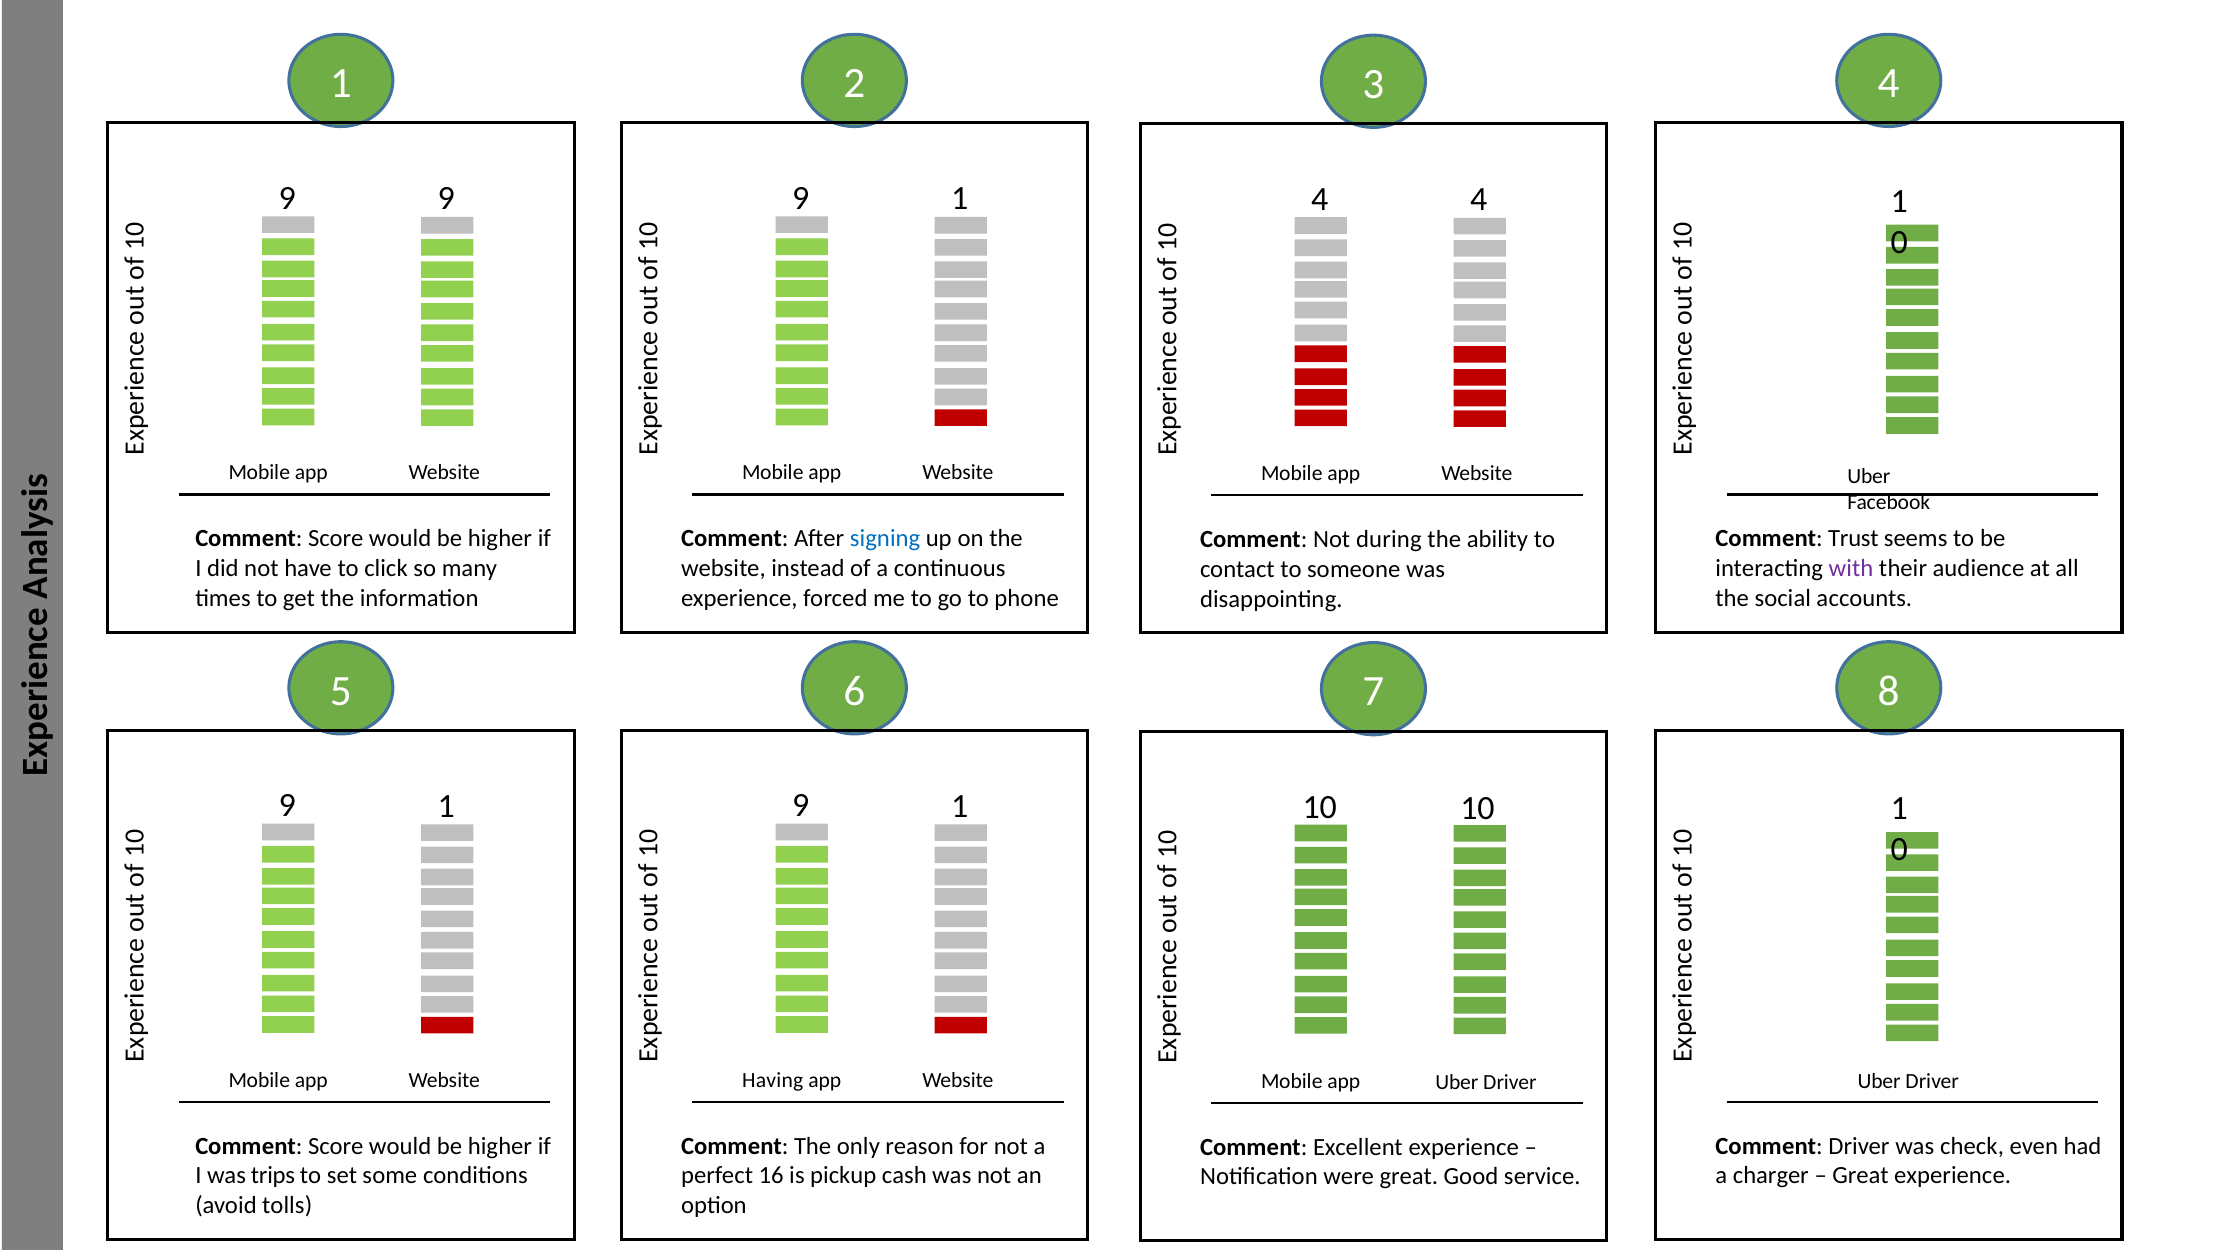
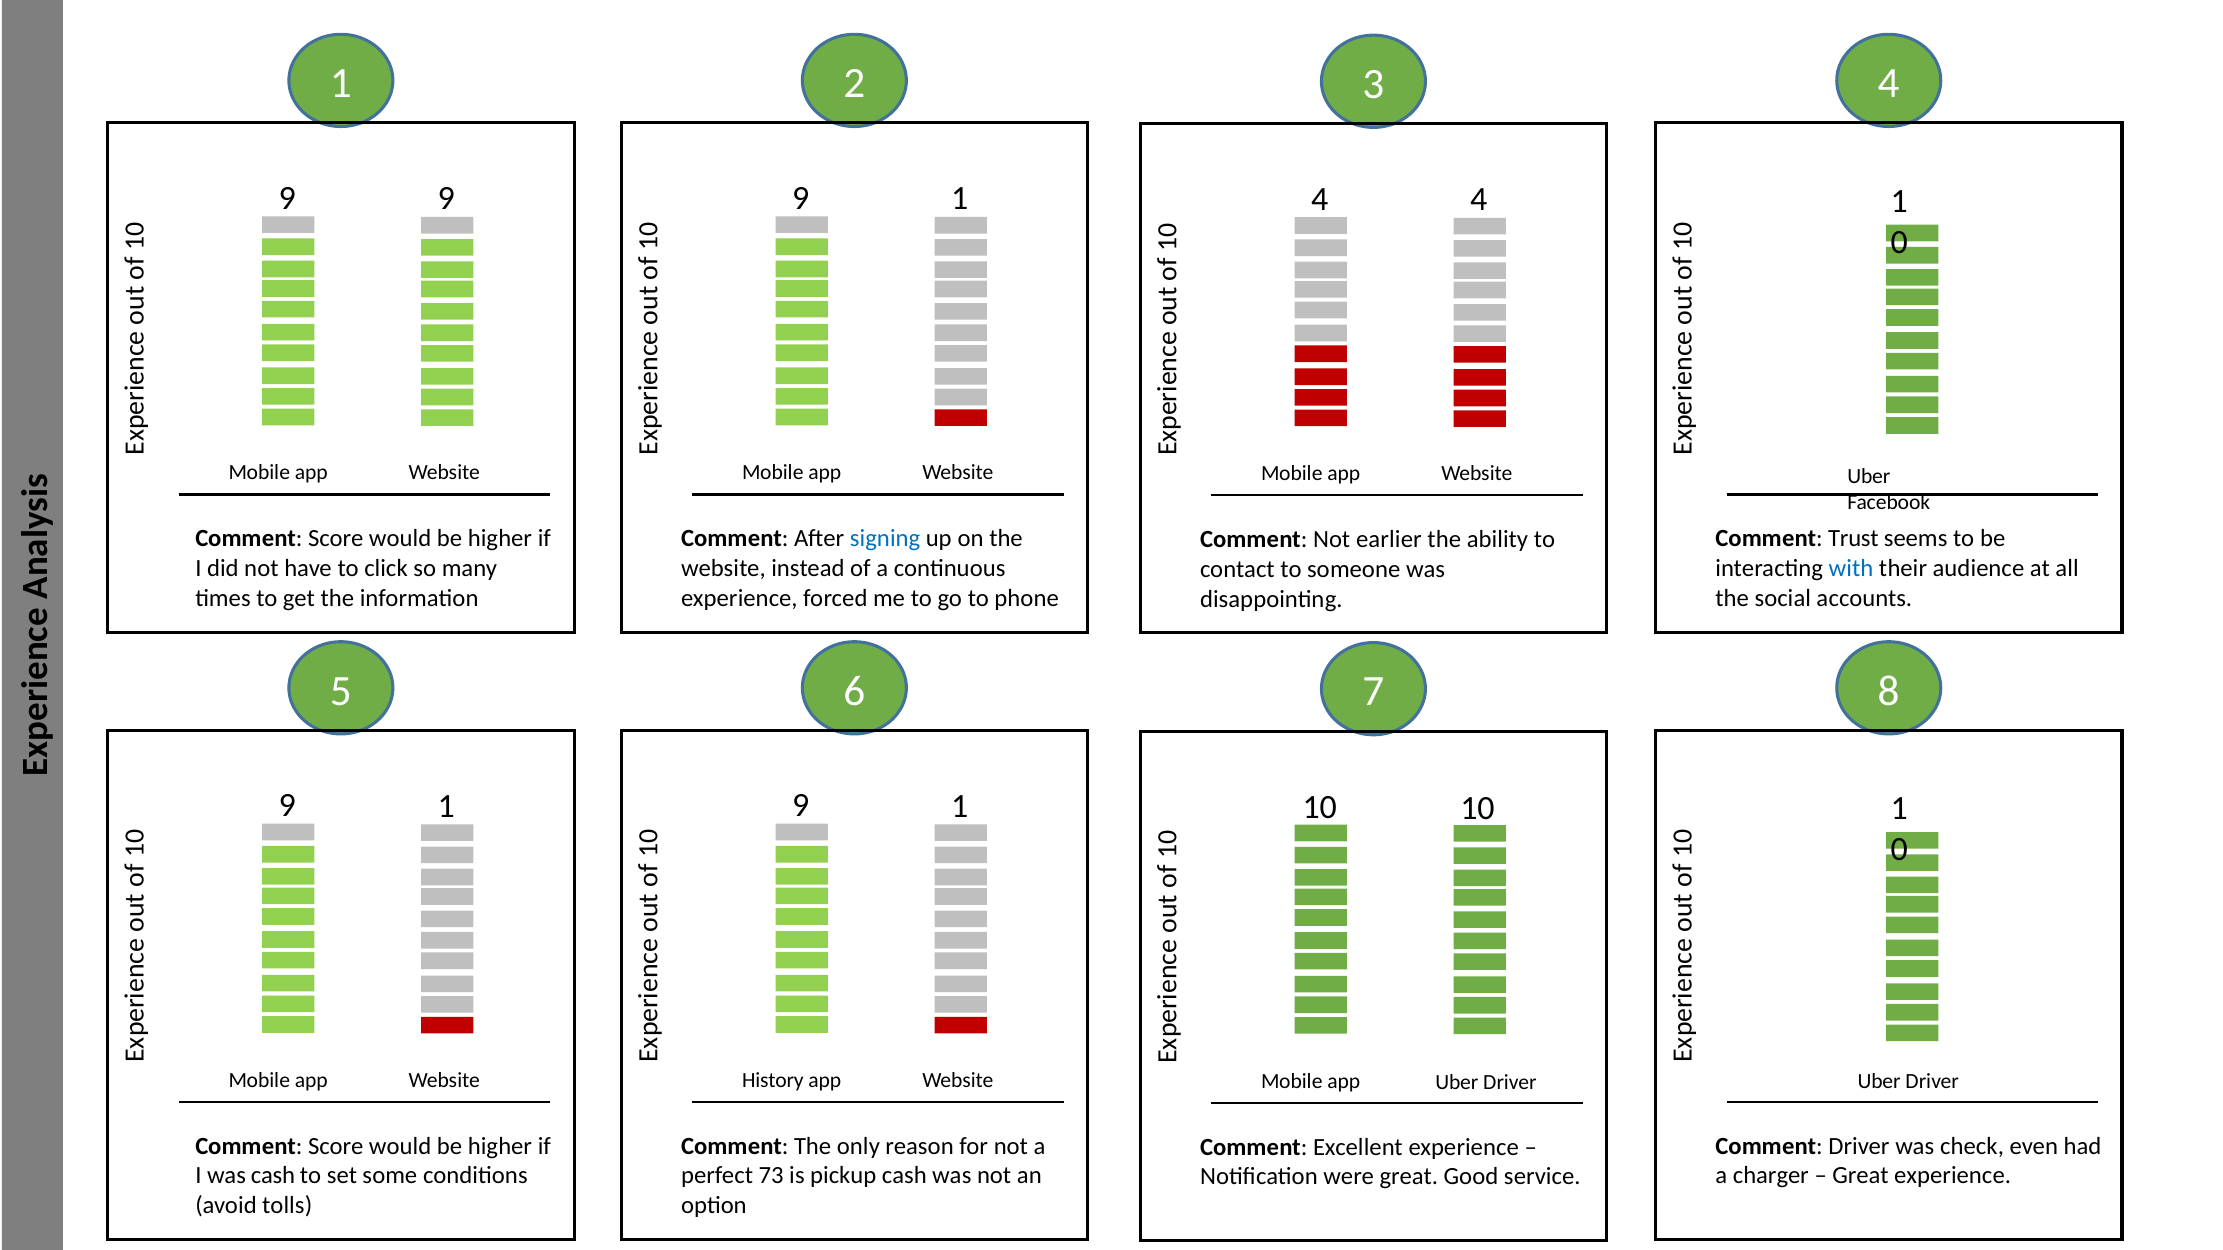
during: during -> earlier (1389, 540)
with colour: purple -> blue (1851, 569)
Having: Having -> History (773, 1081)
was trips: trips -> cash (273, 1176)
16: 16 -> 73 (771, 1176)
